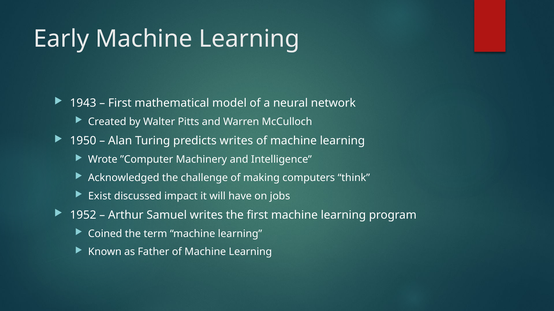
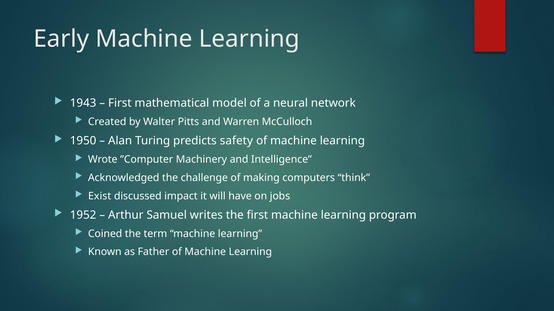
predicts writes: writes -> safety (236, 141)
